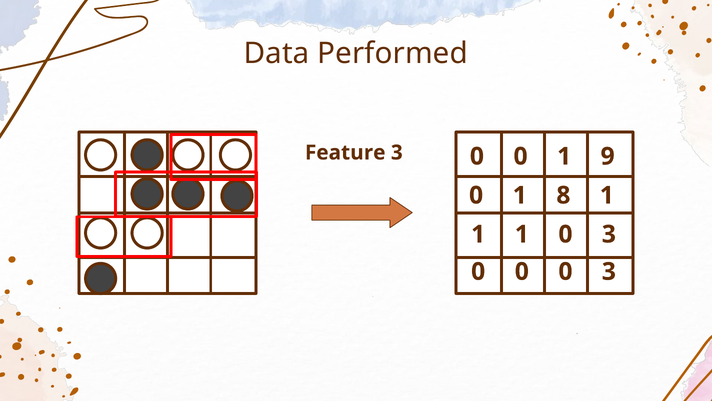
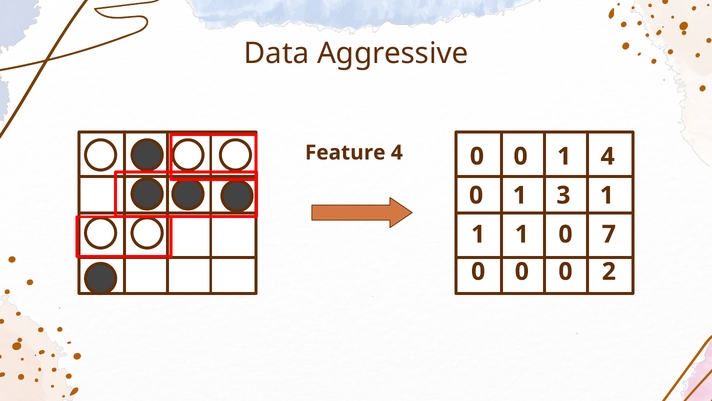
Performed: Performed -> Aggressive (393, 54)
Feature 3: 3 -> 4 (397, 152)
1 9: 9 -> 4 (608, 156)
8: 8 -> 3 (563, 195)
1 0 3: 3 -> 7 (609, 234)
0 0 3: 3 -> 2 (609, 271)
